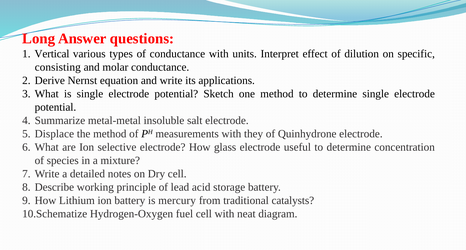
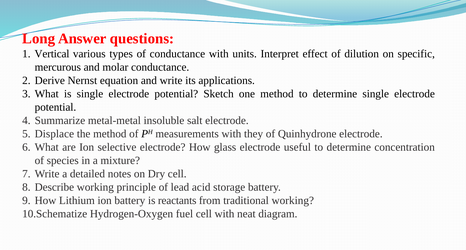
consisting: consisting -> mercurous (58, 67)
mercury: mercury -> reactants (177, 200)
traditional catalysts: catalysts -> working (293, 200)
